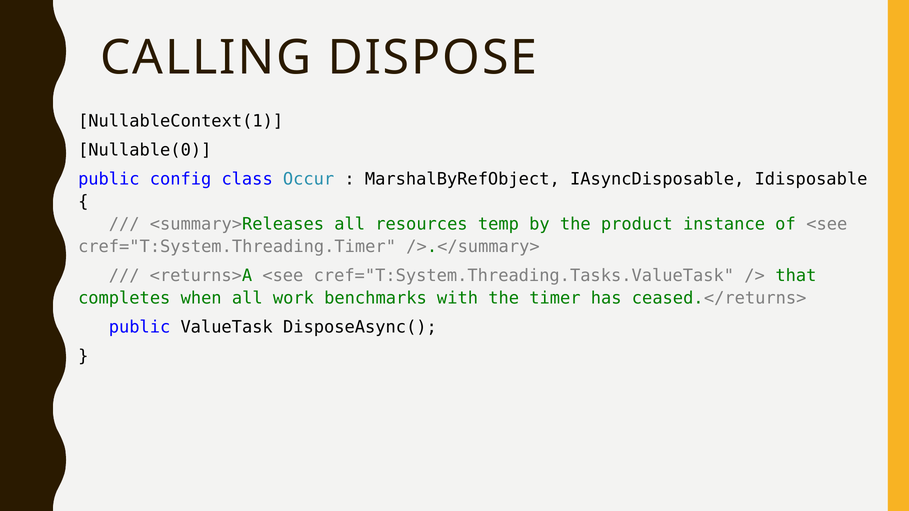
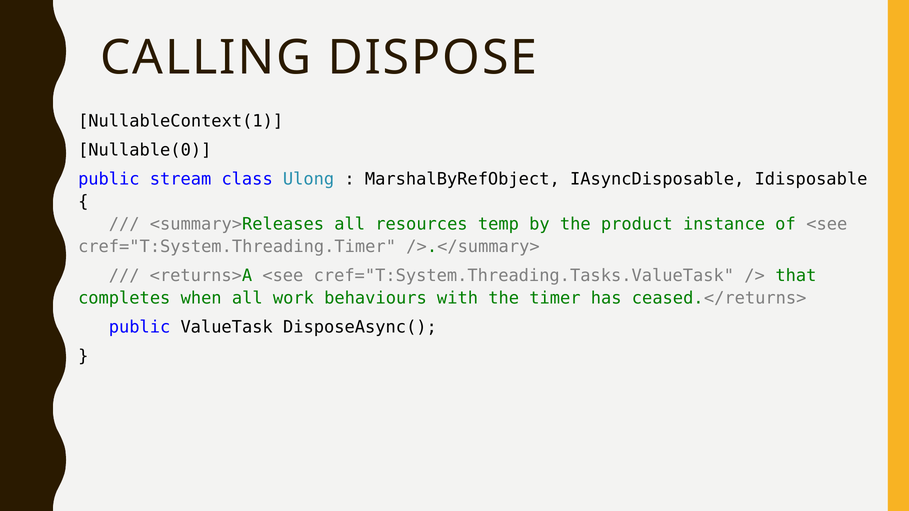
config: config -> stream (181, 179)
Occur: Occur -> Ulong (309, 179)
benchmarks: benchmarks -> behaviours (376, 298)
